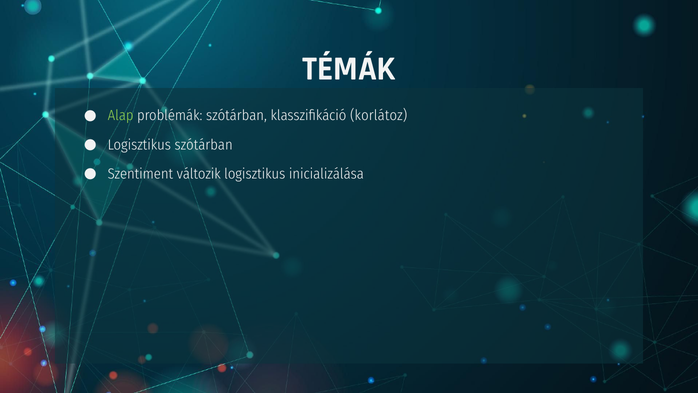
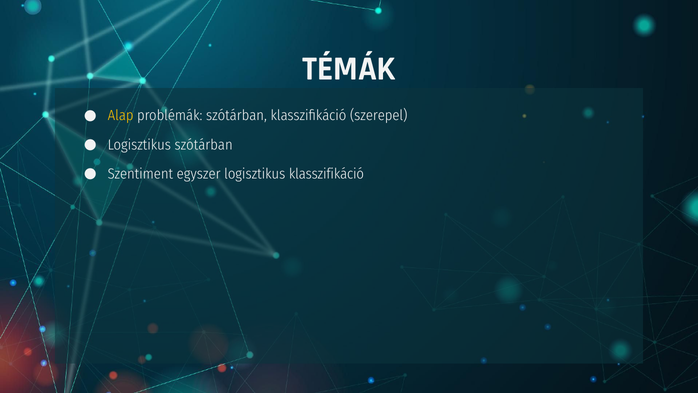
Alap colour: light green -> yellow (121, 116)
korlátoz: korlátoz -> szerepel (379, 116)
változik: változik -> egyszer (199, 174)
logisztikus inicializálása: inicializálása -> klasszifikáció (326, 174)
